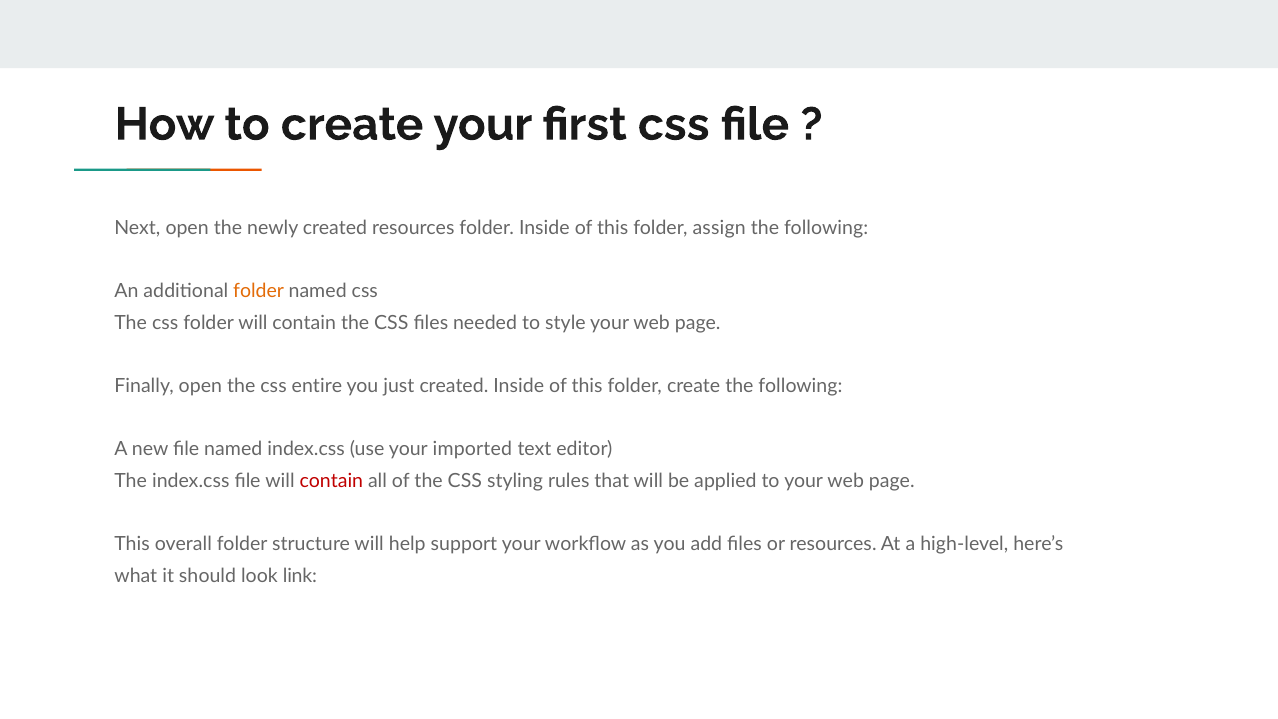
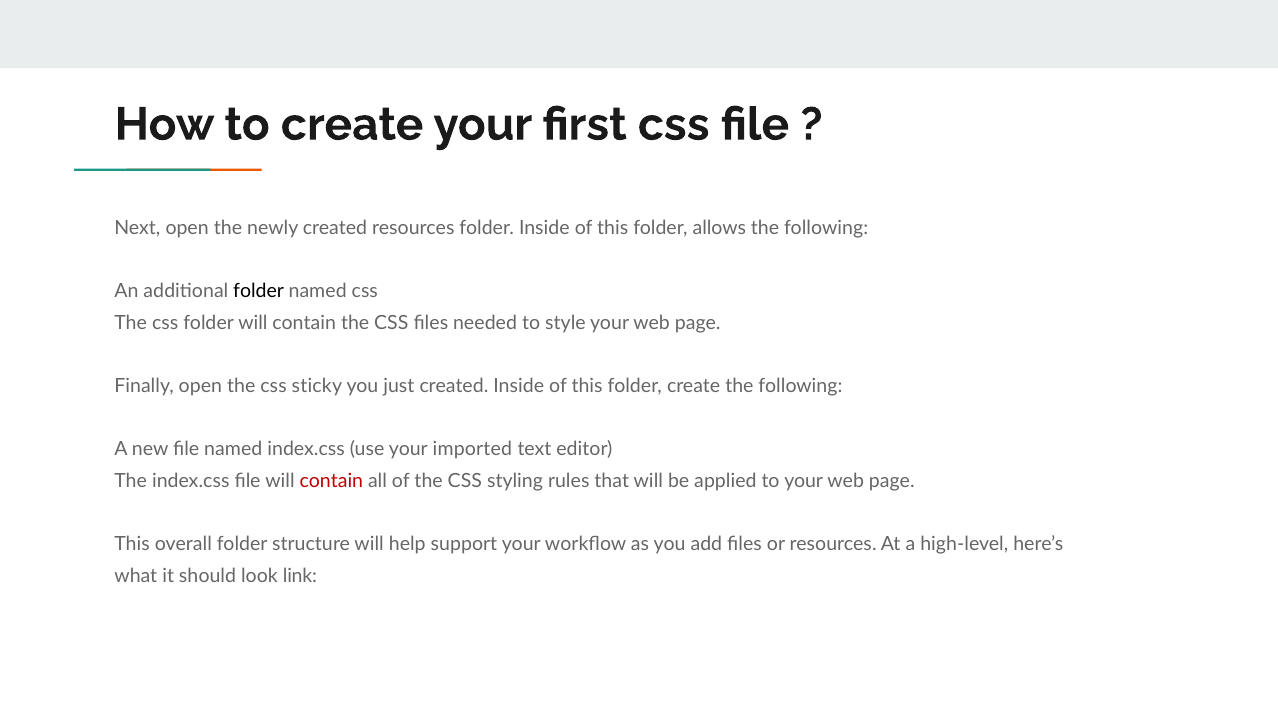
assign: assign -> allows (719, 228)
folder colour: orange -> black (259, 291)
entire: entire -> sticky (317, 386)
